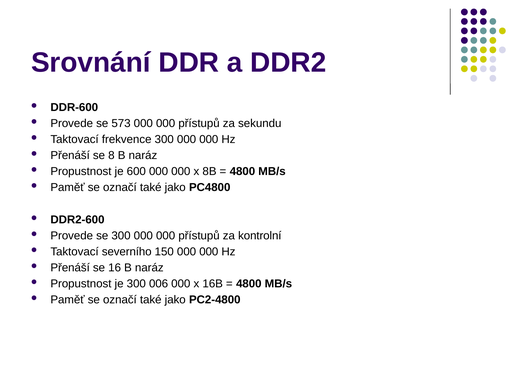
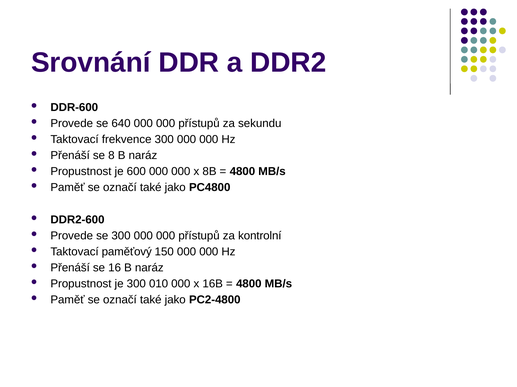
573: 573 -> 640 (121, 124)
severního: severního -> paměťový (127, 252)
006: 006 -> 010 (159, 284)
